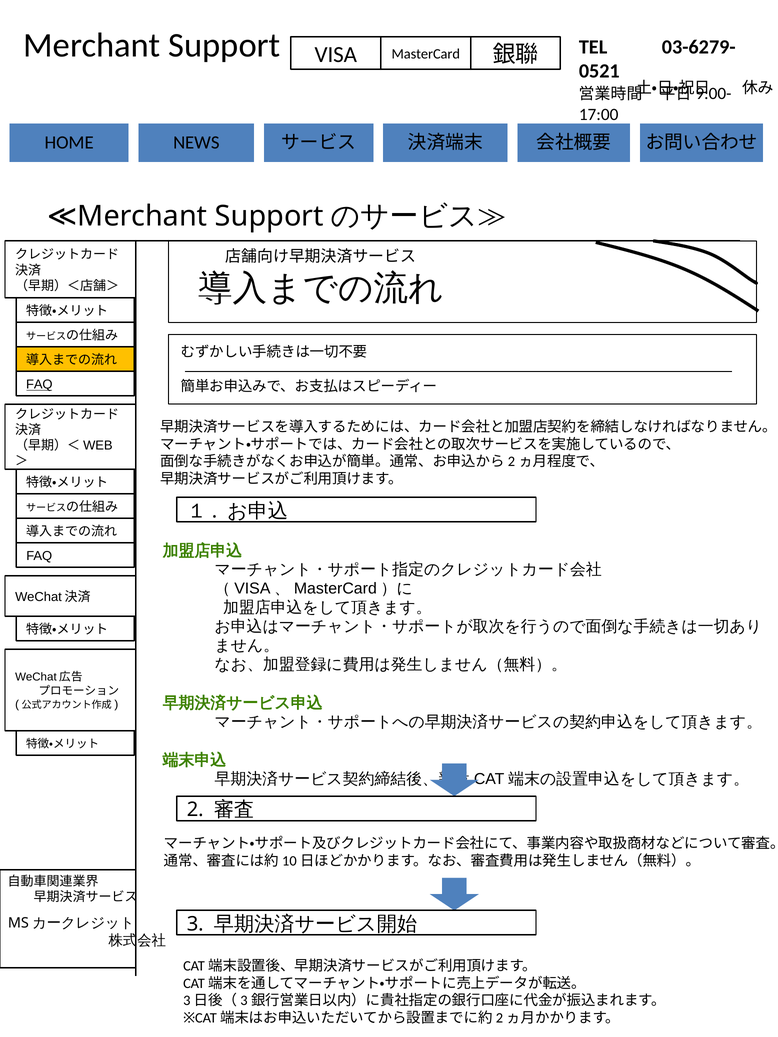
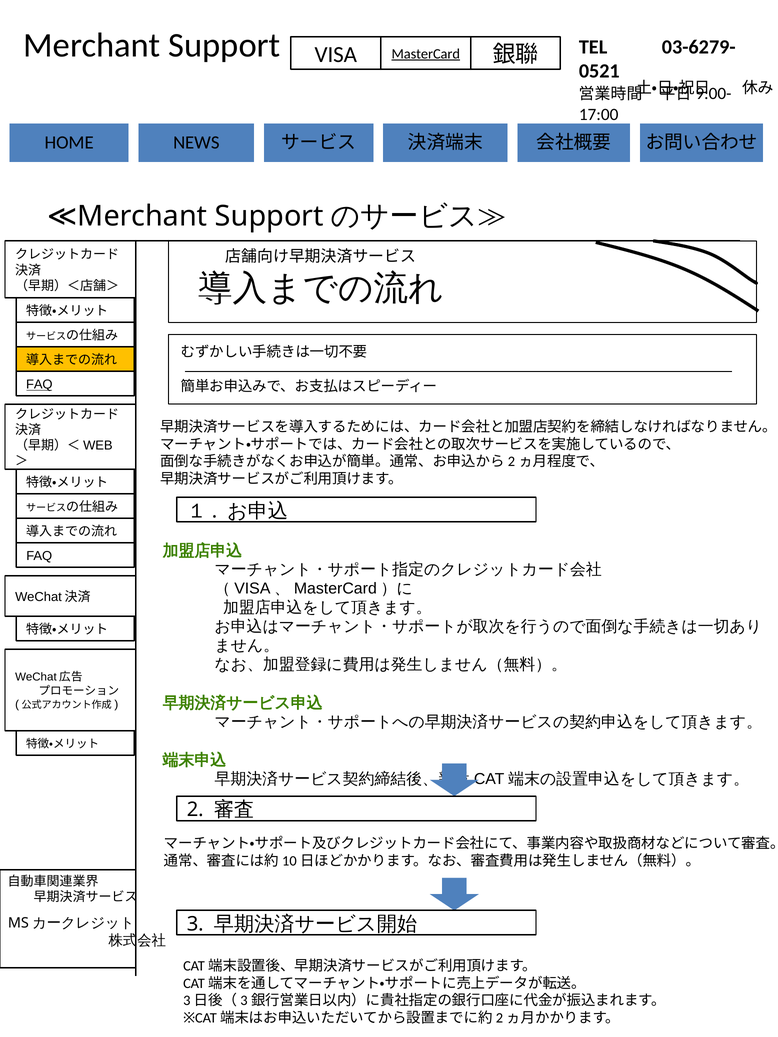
MasterCard underline: none -> present (426, 54)
